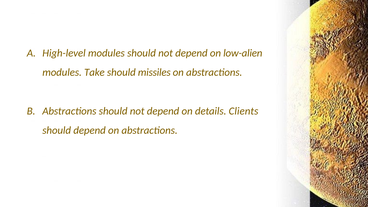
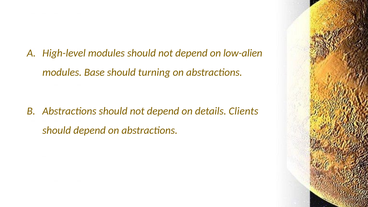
Take: Take -> Base (94, 72)
missiles: missiles -> turning (154, 72)
